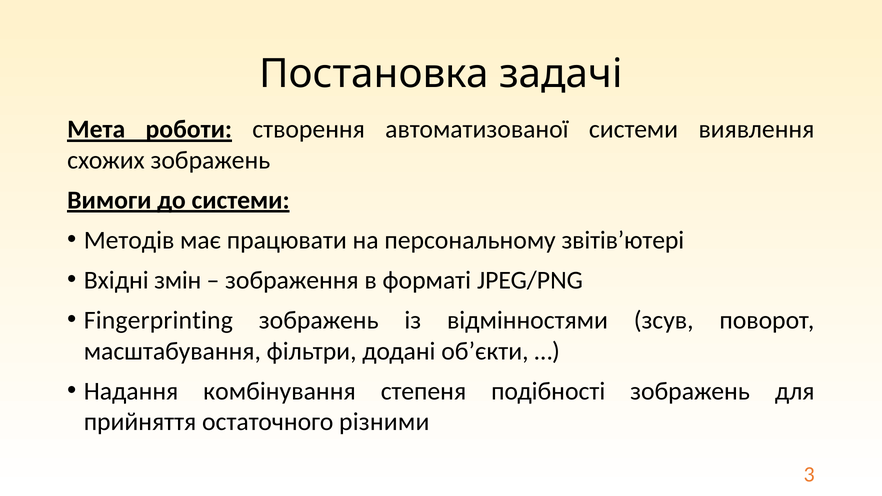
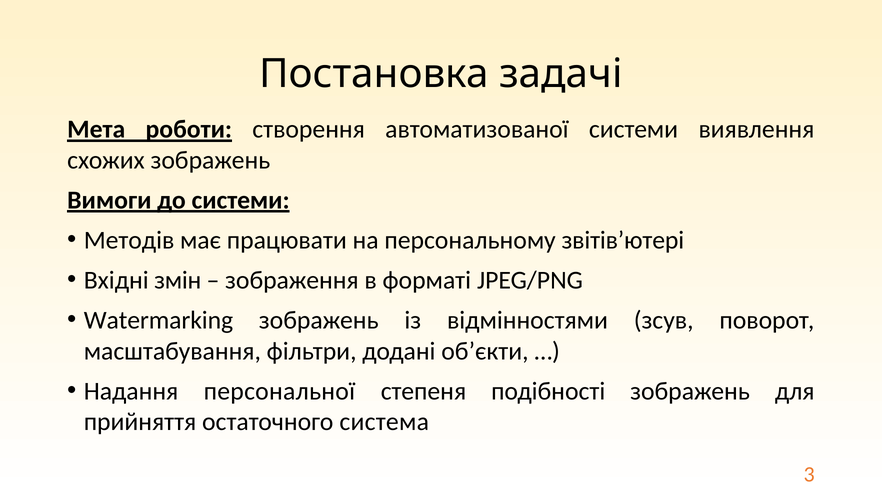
Fingerprinting: Fingerprinting -> Watermarking (158, 320)
комбінування: комбінування -> персональної (279, 391)
різними: різними -> система (384, 422)
